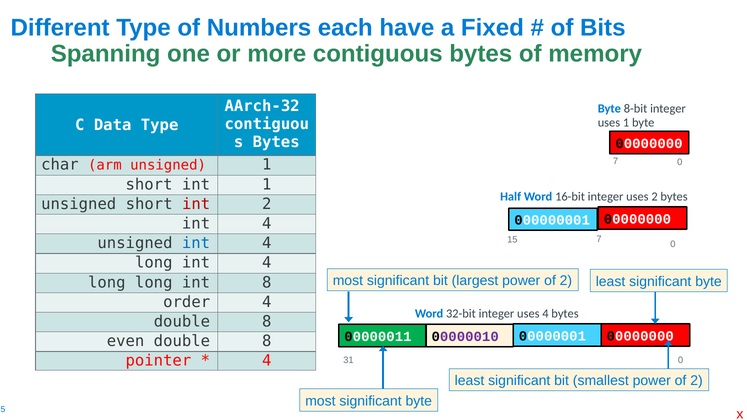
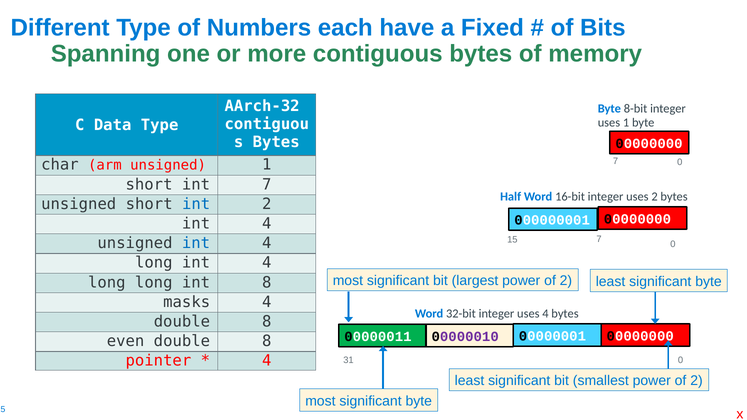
int 1: 1 -> 7 (267, 185)
int colour: red -> blue (196, 204)
order: order -> masks (187, 302)
